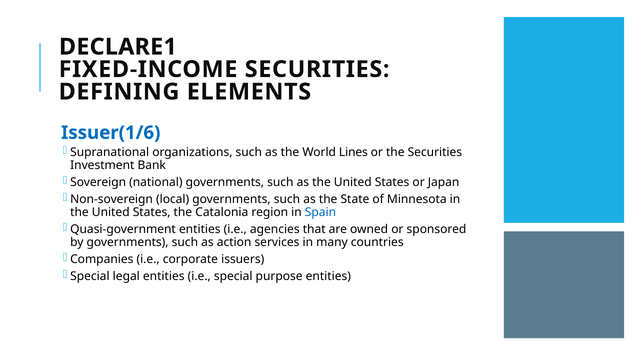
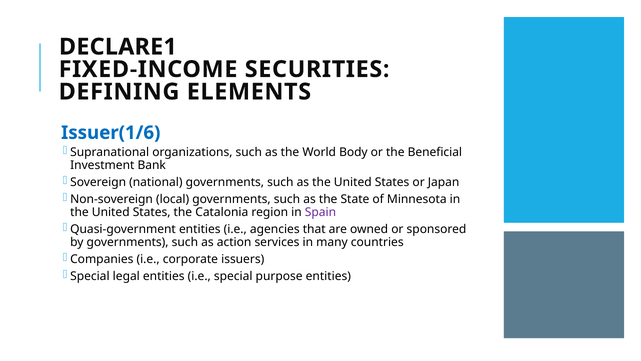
Lines: Lines -> Body (353, 152)
the Securities: Securities -> Beneficial (435, 152)
Spain colour: blue -> purple (320, 212)
